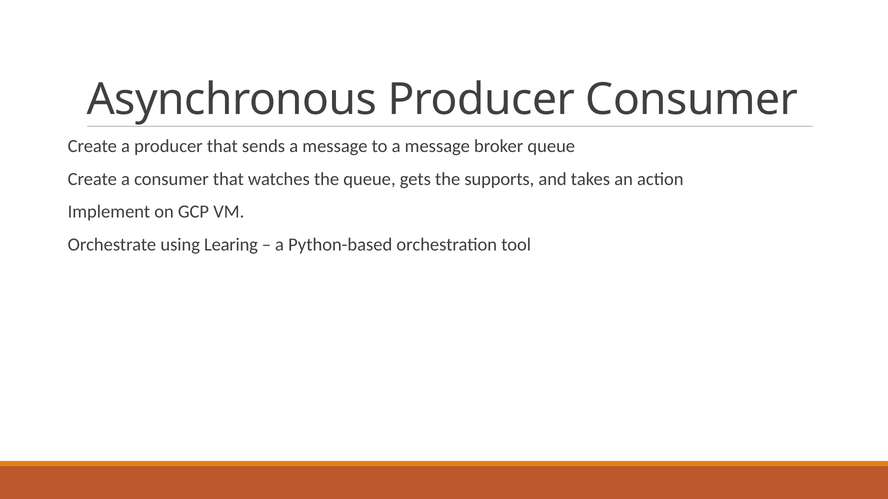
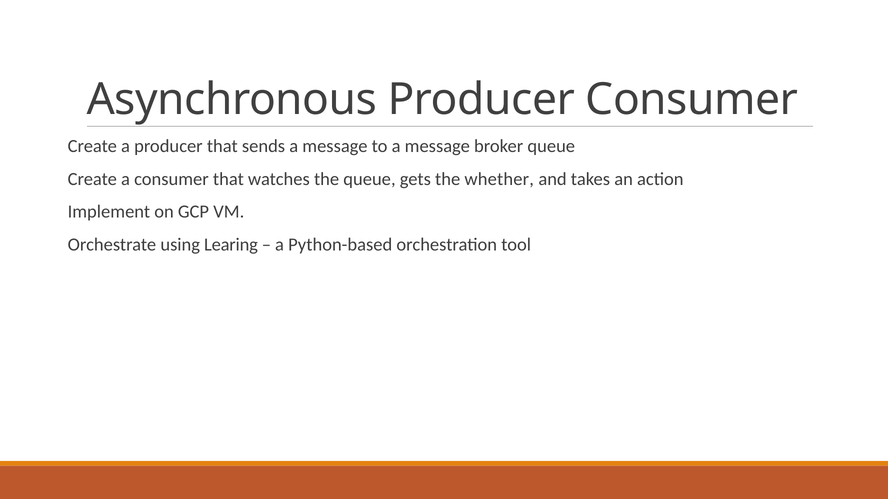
supports: supports -> whether (499, 179)
